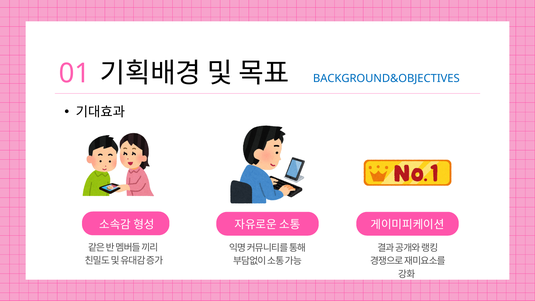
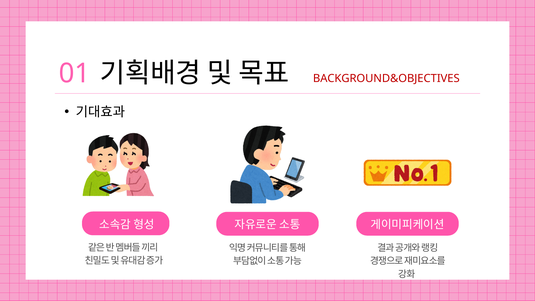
BACKGROUND&OBJECTIVES colour: blue -> red (386, 78)
